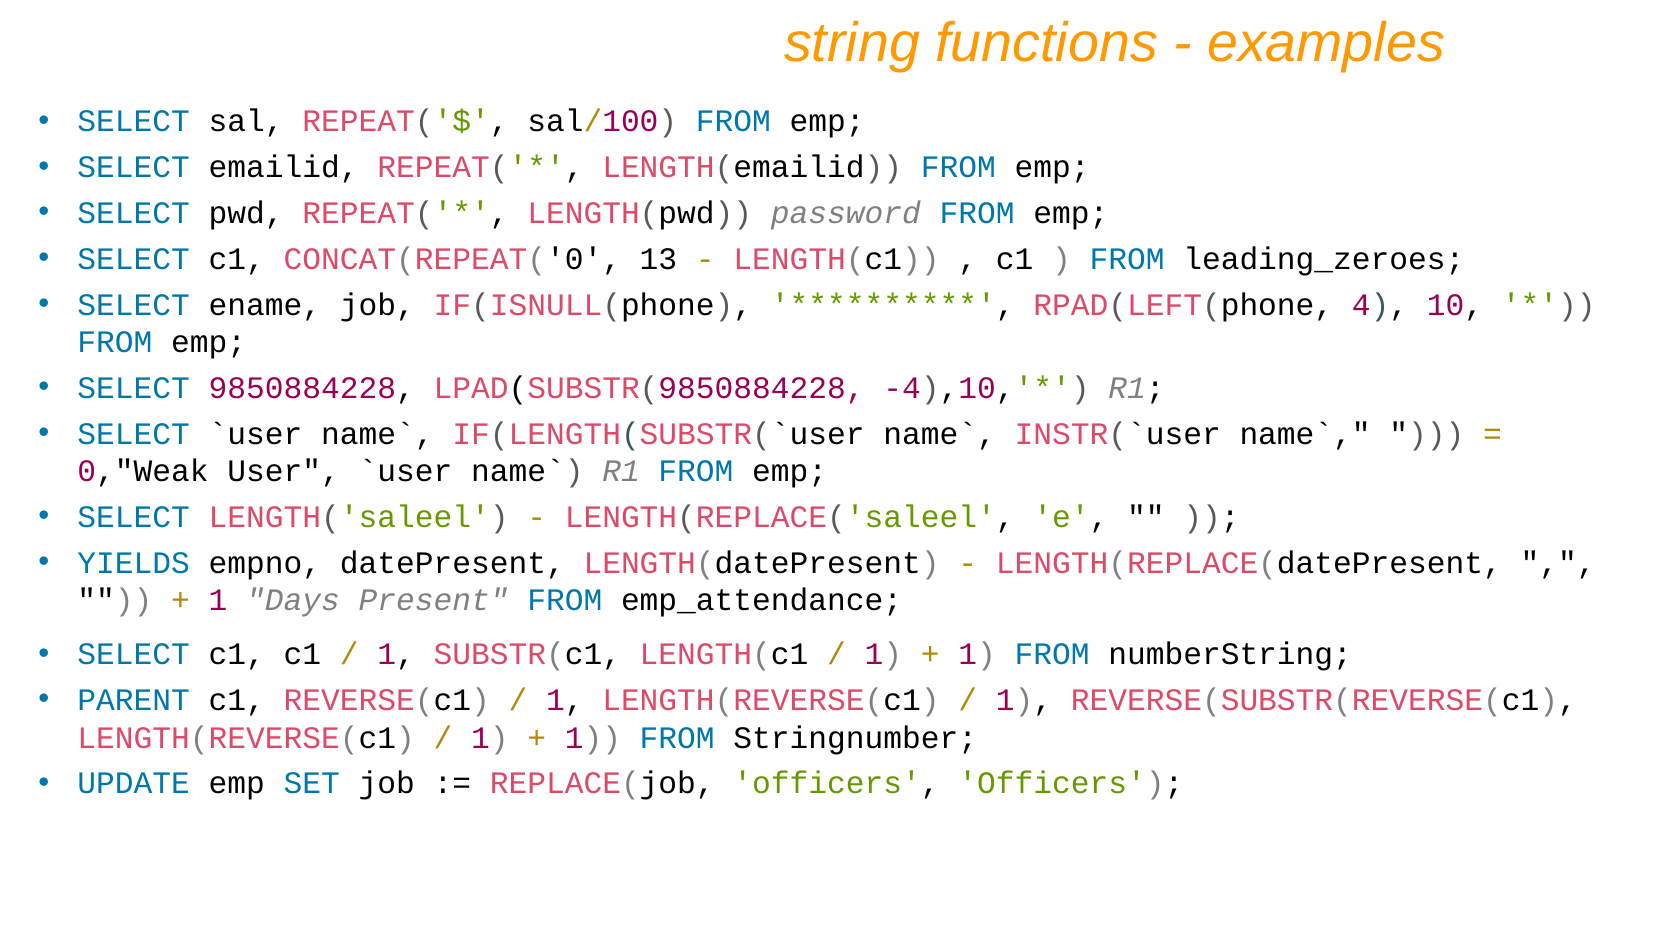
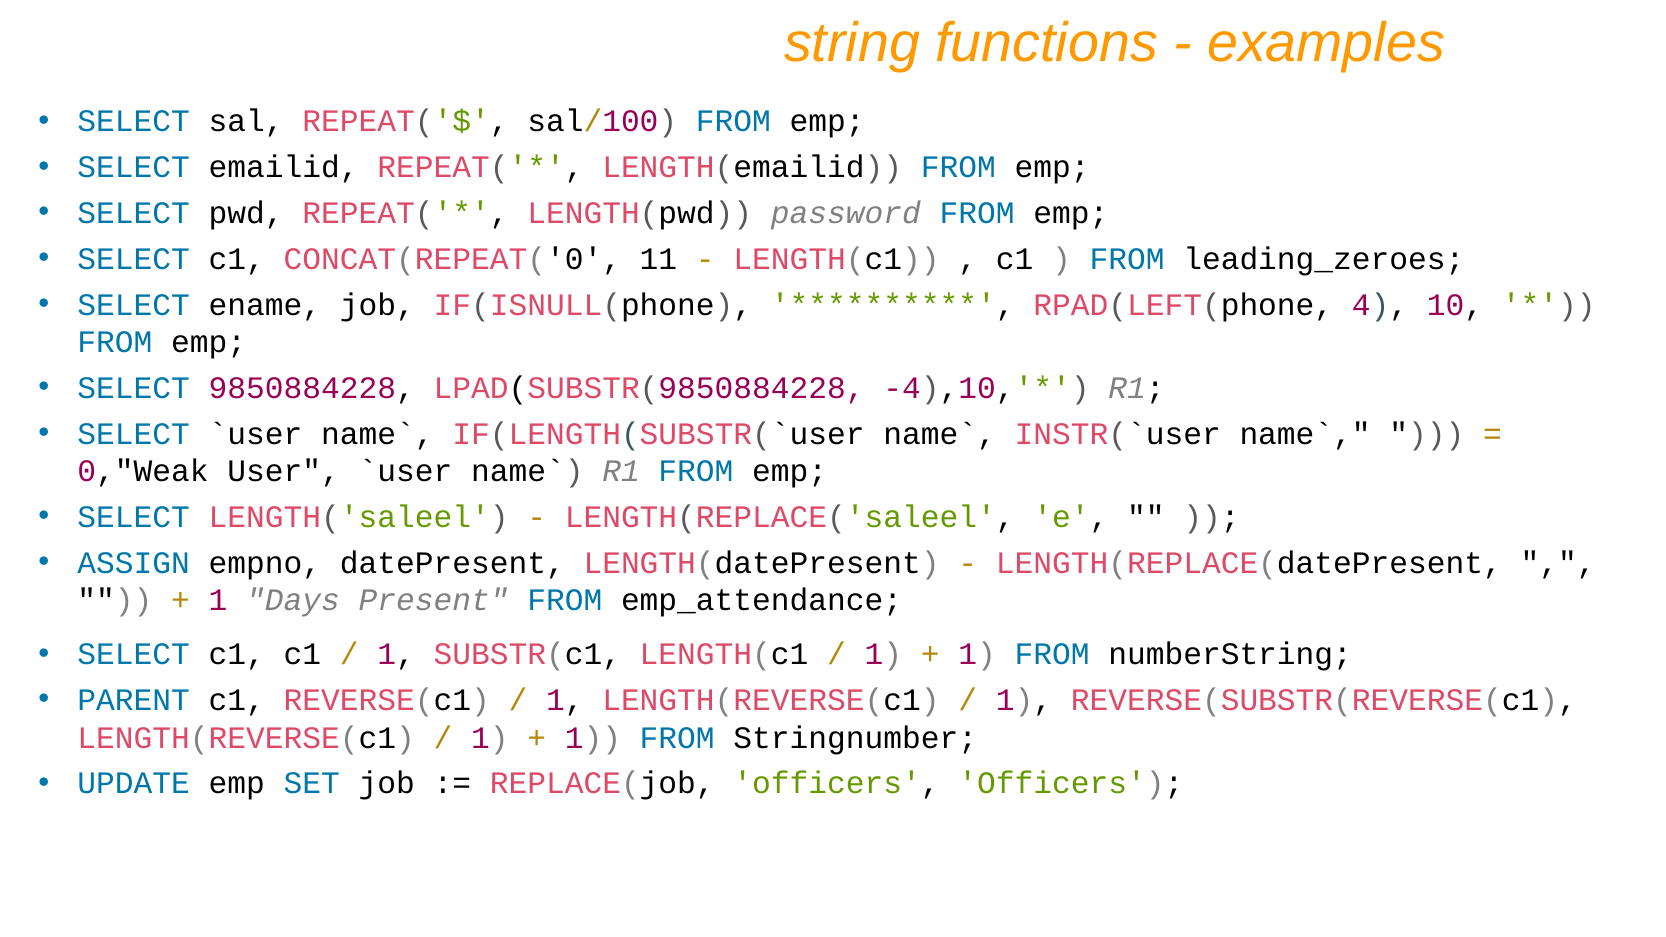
13: 13 -> 11 (658, 259)
YIELDS: YIELDS -> ASSIGN (134, 563)
